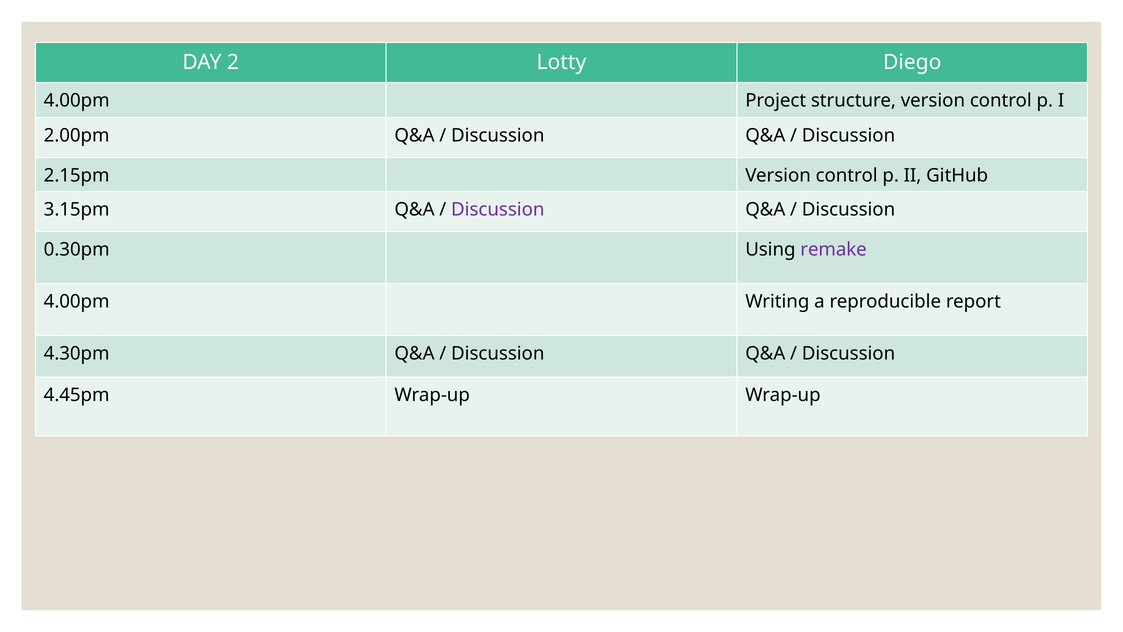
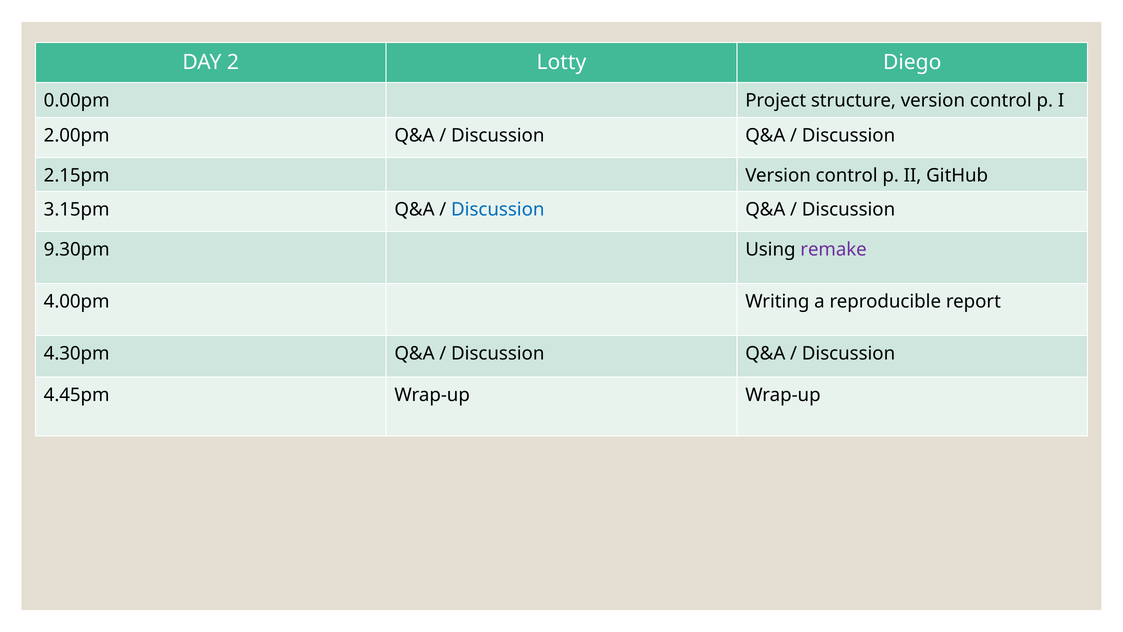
4.00pm: 4.00pm -> 0.00pm (77, 101)
Discussion colour: purple -> blue (498, 209)
0.30pm: 0.30pm -> 9.30pm (77, 249)
